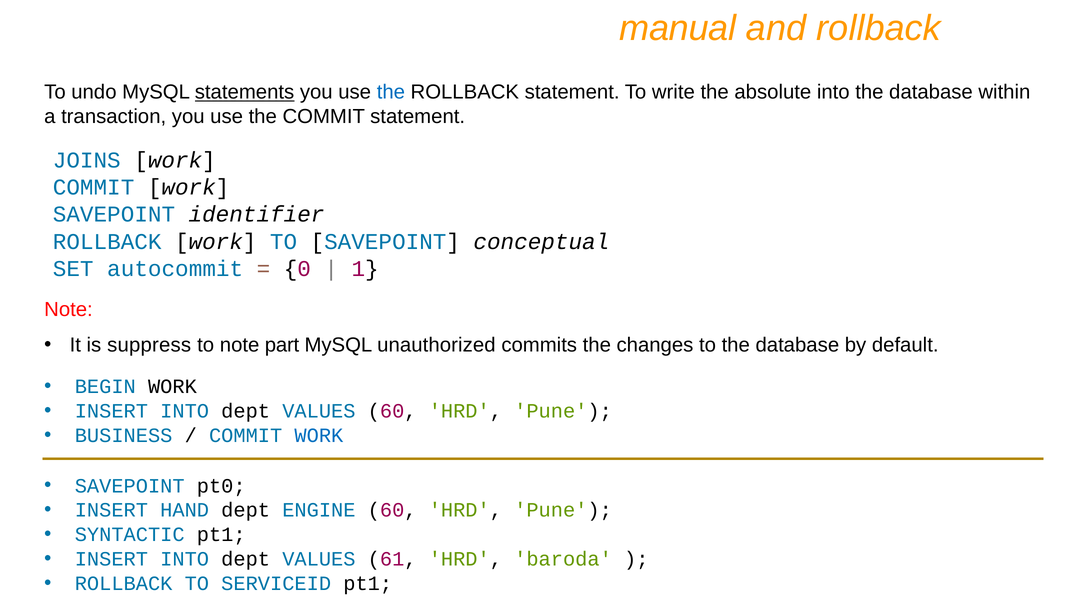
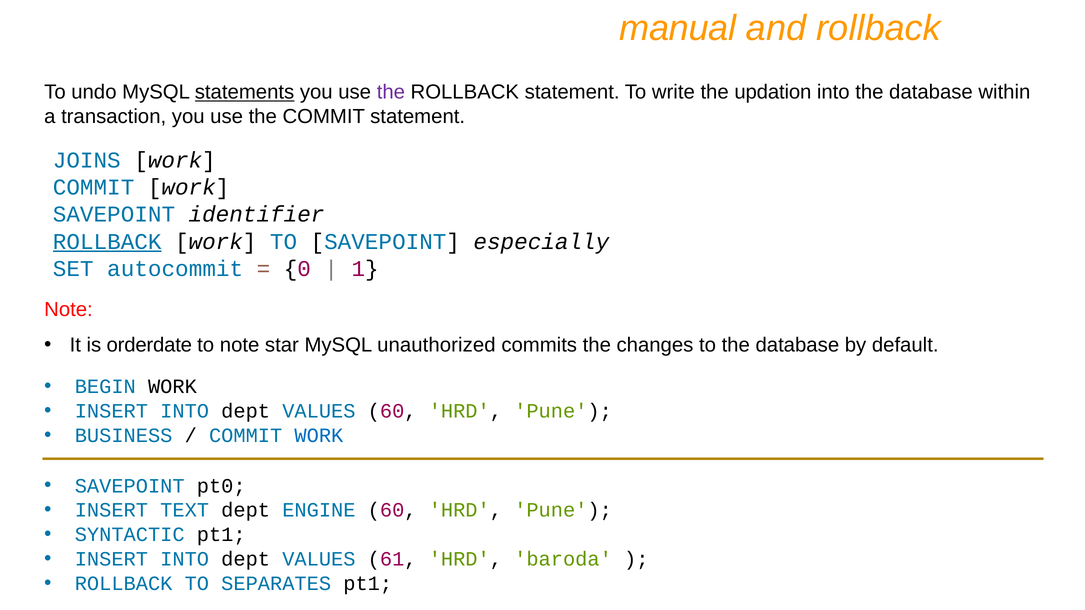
the colour: blue -> purple (391, 92)
absolute: absolute -> updation (773, 92)
ROLLBACK underline: none -> present (107, 242)
conceptual: conceptual -> especially (541, 242)
suppress: suppress -> orderdate (149, 345)
part: part -> star (282, 345)
HAND: HAND -> TEXT (185, 510)
SERVICEID: SERVICEID -> SEPARATES (276, 584)
